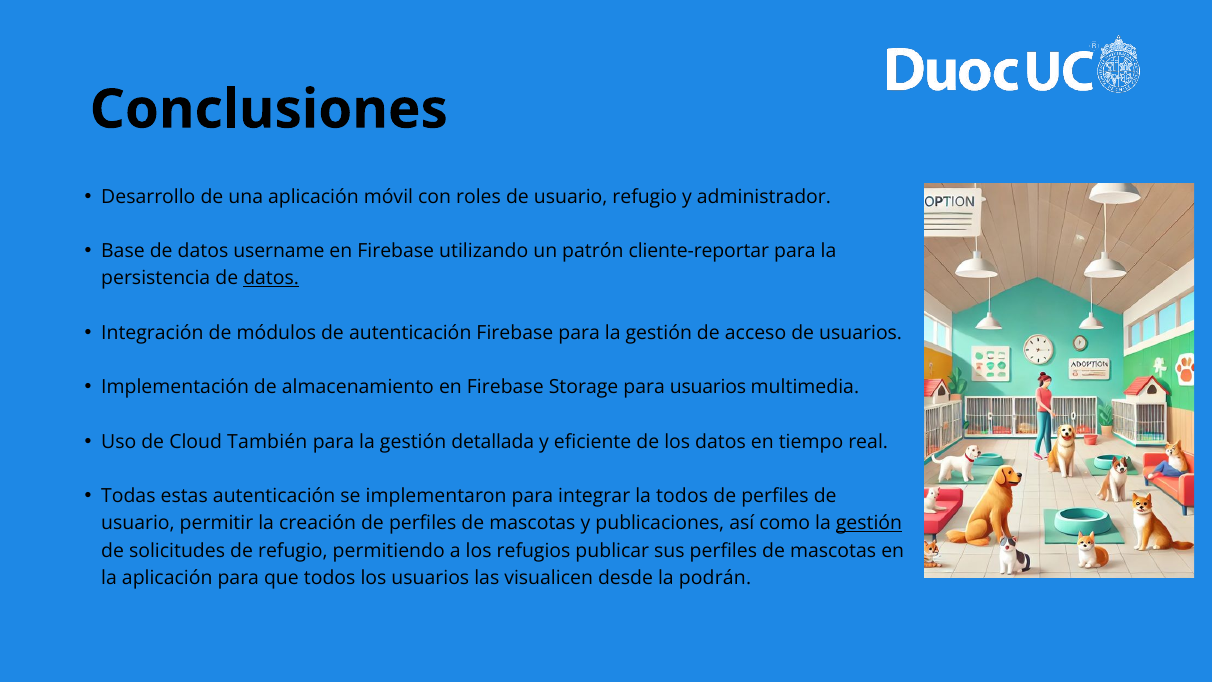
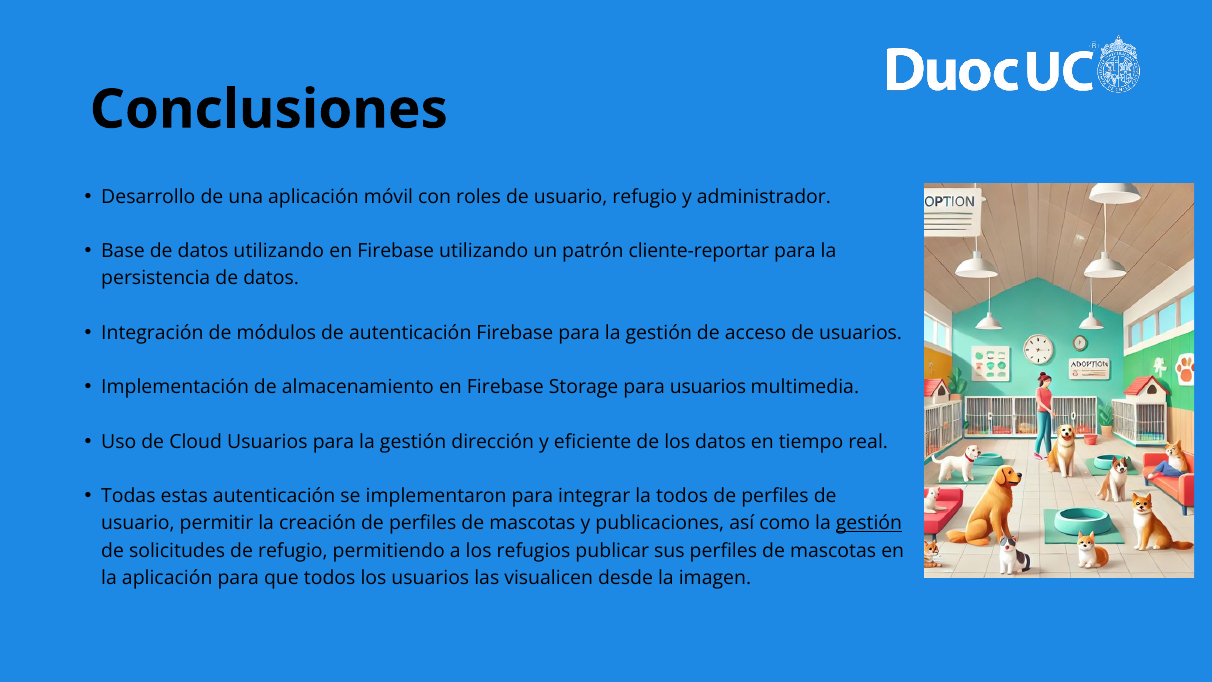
datos username: username -> utilizando (279, 251)
datos underline: present -> none (271, 278)
Cloud También: También -> Usuarios (267, 442)
detallada: detallada -> dirección (493, 442)
podrán: podrán -> imagen (715, 578)
